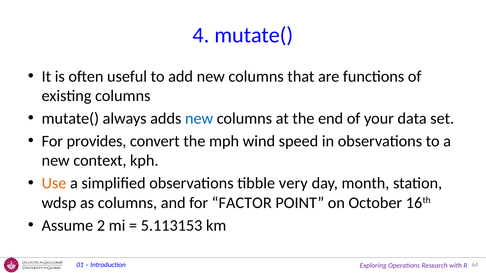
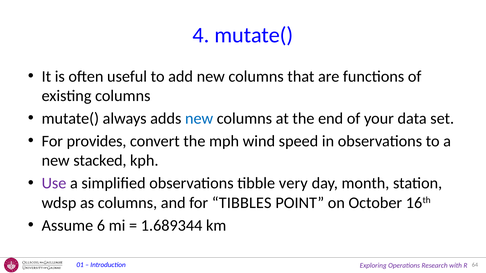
context: context -> stacked (100, 161)
Use colour: orange -> purple (54, 184)
FACTOR: FACTOR -> TIBBLES (242, 203)
2: 2 -> 6 (101, 226)
5.113153: 5.113153 -> 1.689344 (172, 226)
